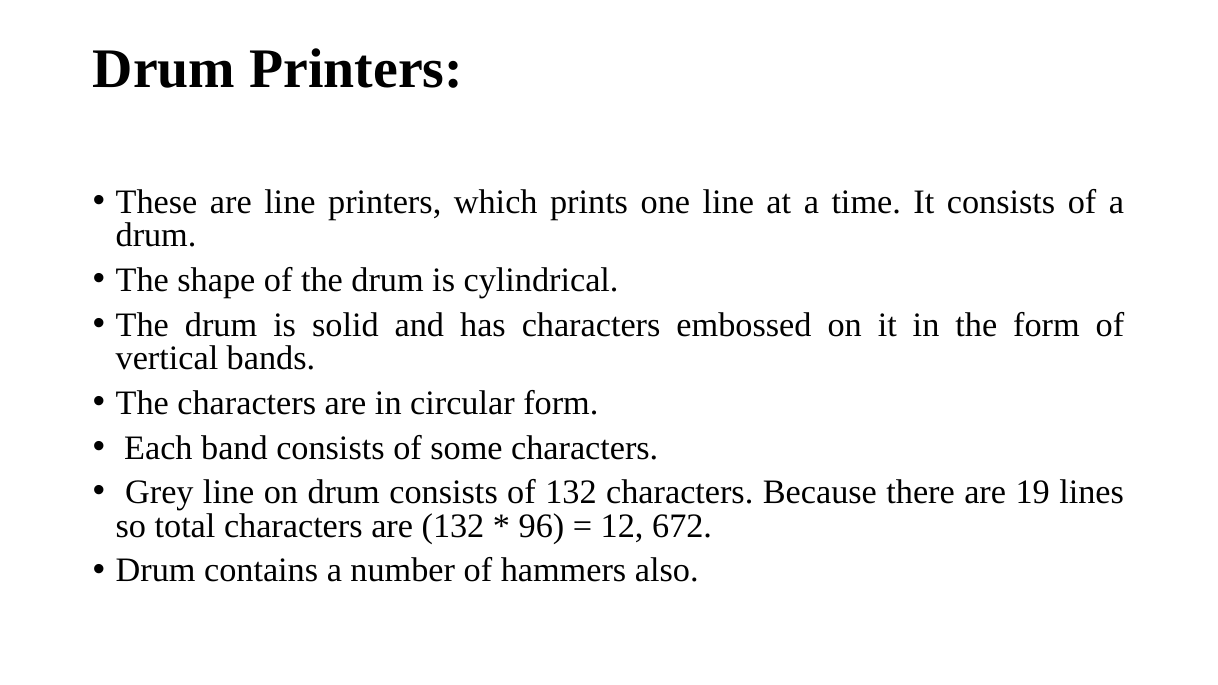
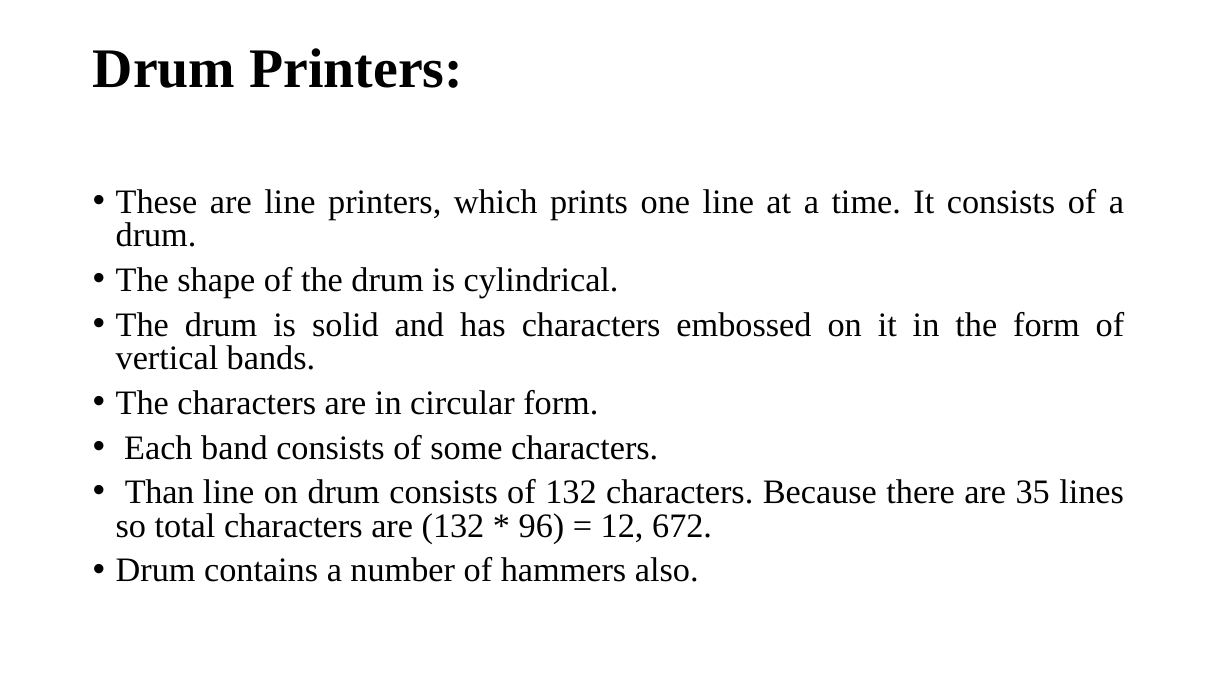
Grey: Grey -> Than (160, 493)
19: 19 -> 35 (1033, 493)
